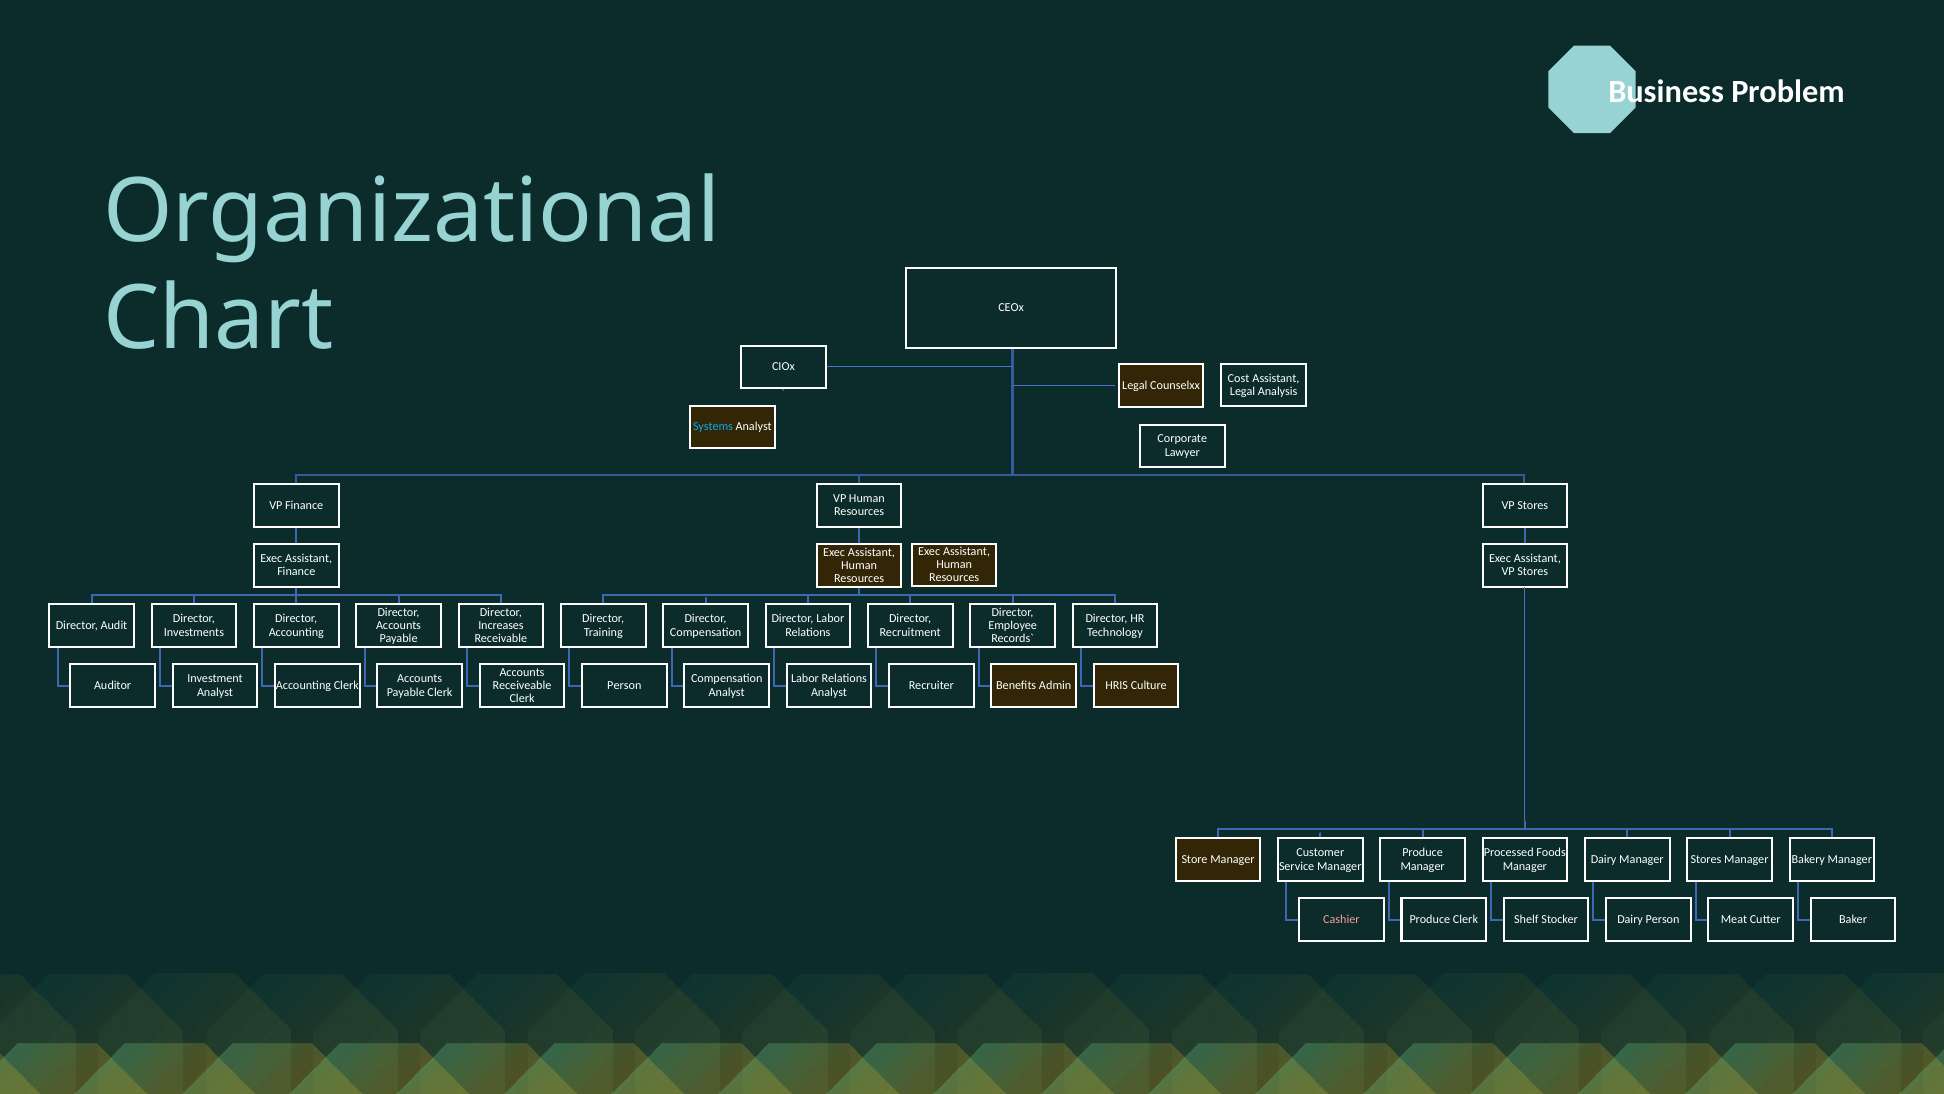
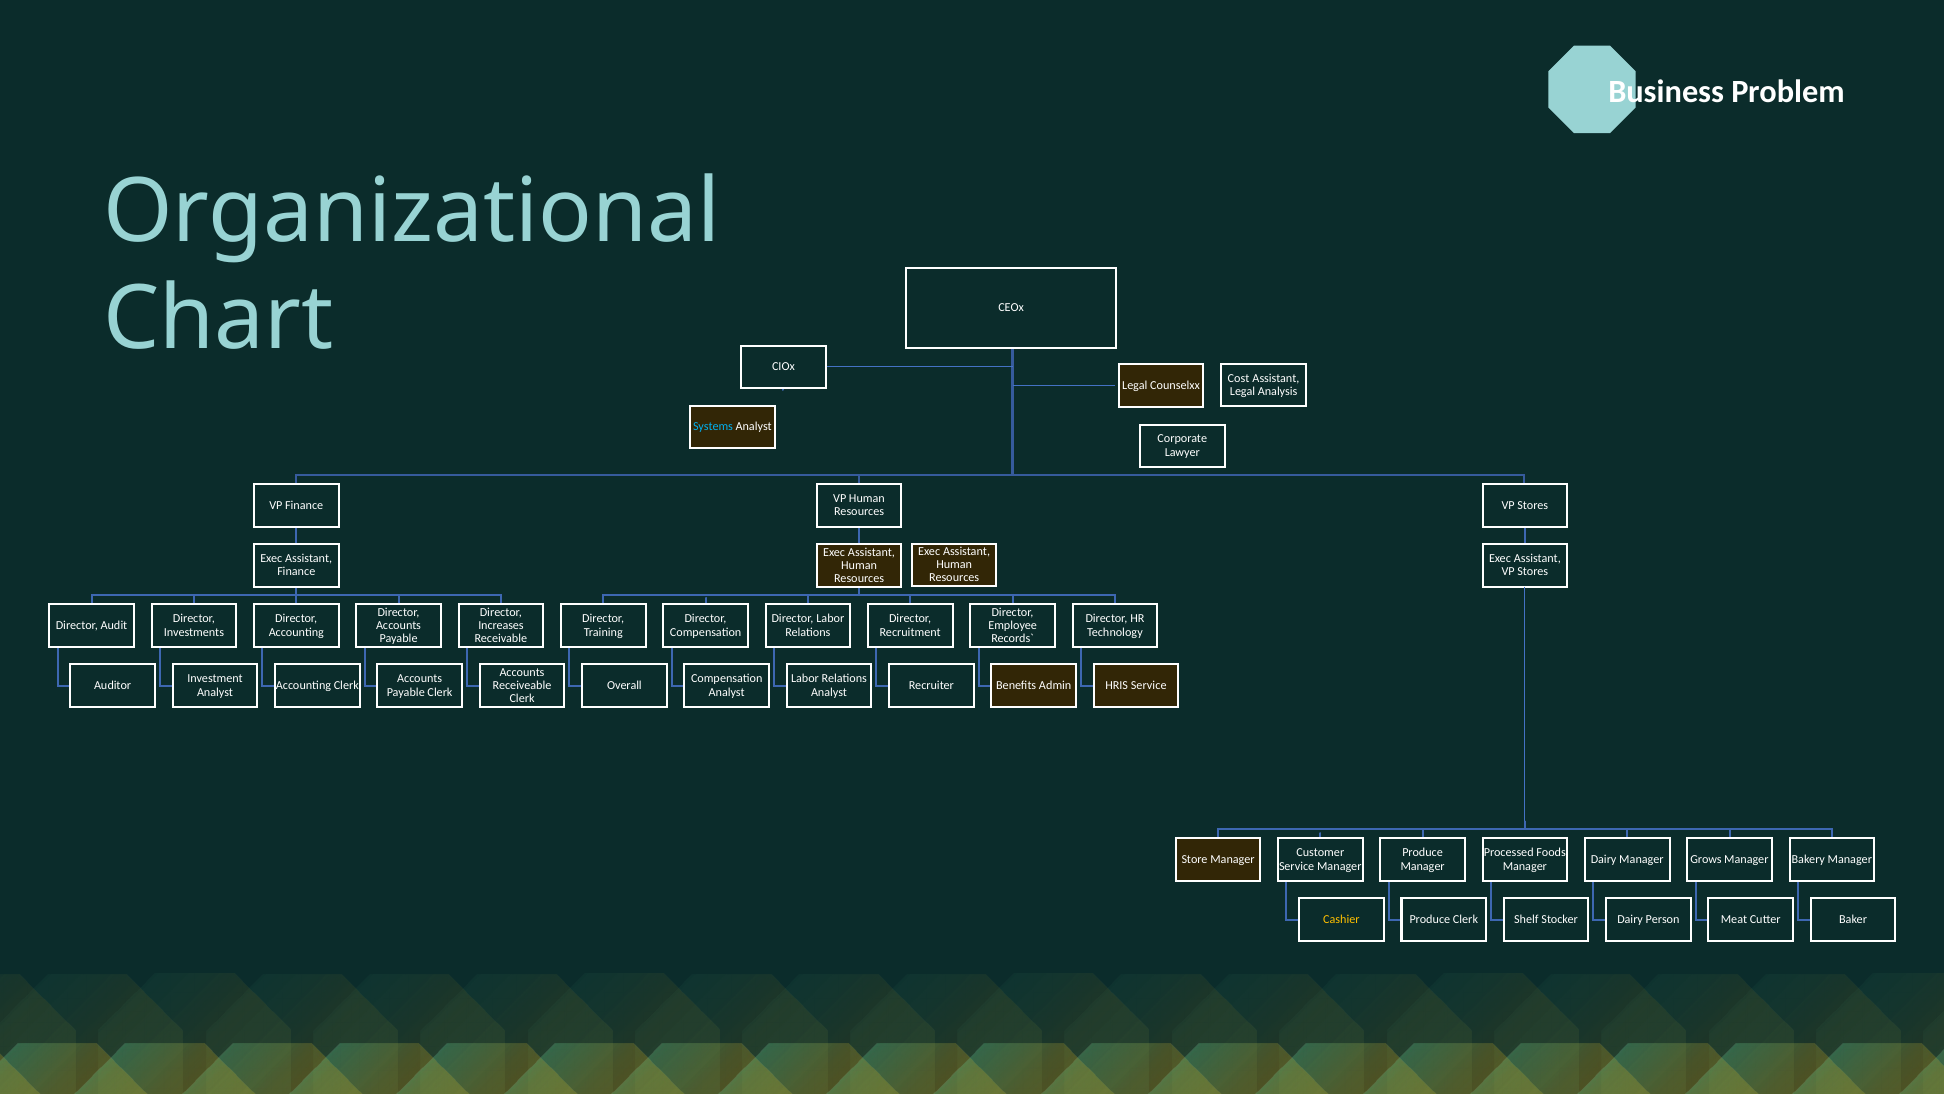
Person: Person -> Overall (624, 685)
HRIS Culture: Culture -> Service (1149, 685)
Stores: Stores -> Grows (1706, 859)
Cashier colour: pink -> yellow (1341, 919)
